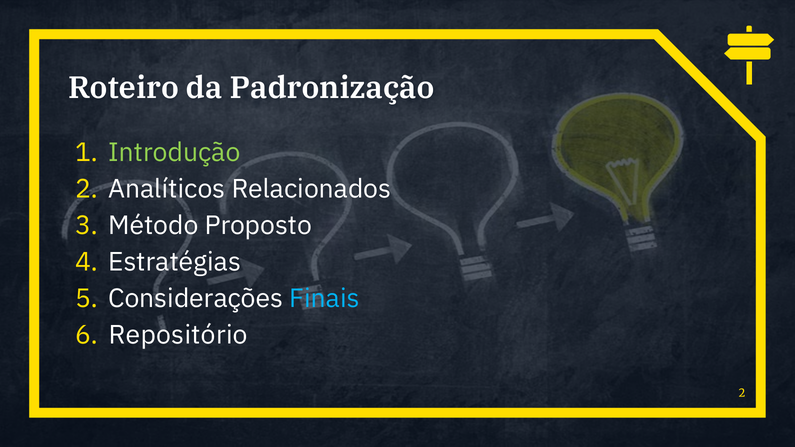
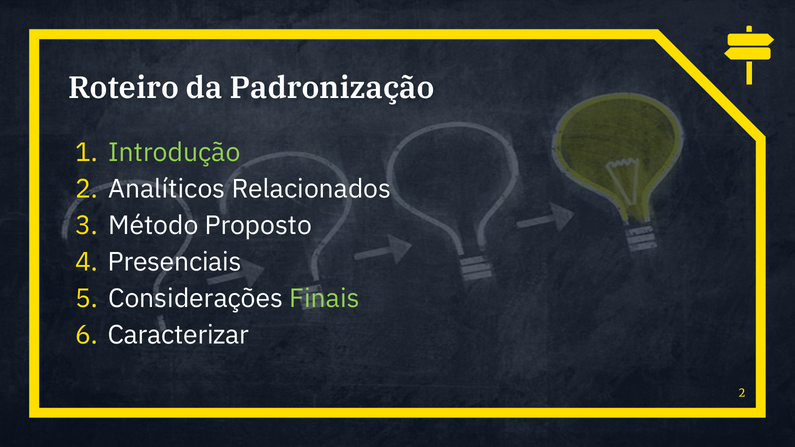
Estratégias: Estratégias -> Presenciais (175, 262)
Finais colour: light blue -> light green (324, 299)
Repositório: Repositório -> Caracterizar (178, 335)
